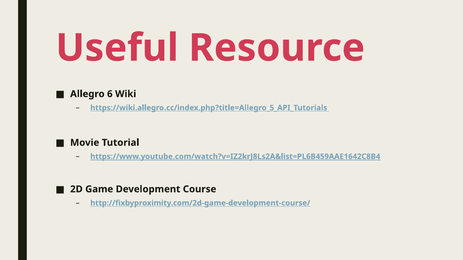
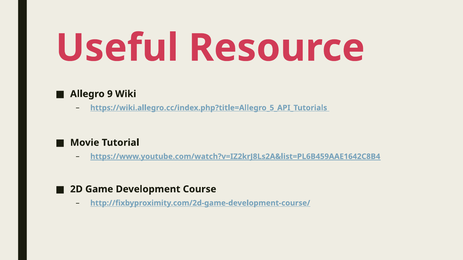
6: 6 -> 9 (110, 94)
